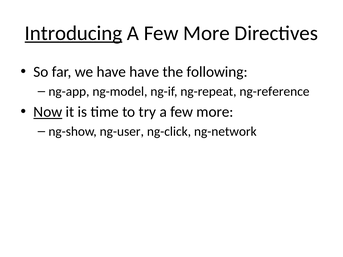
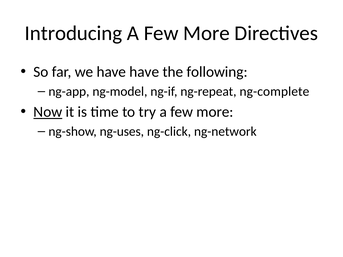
Introducing underline: present -> none (73, 33)
ng-reference: ng-reference -> ng-complete (274, 92)
ng-user: ng-user -> ng-uses (122, 132)
